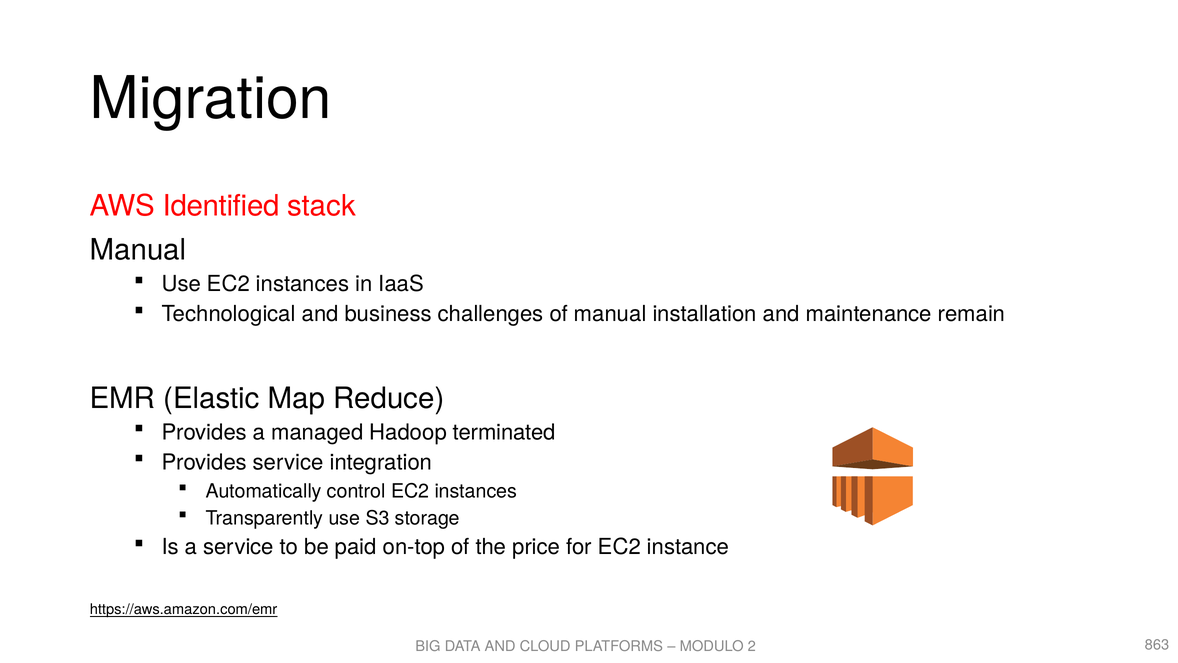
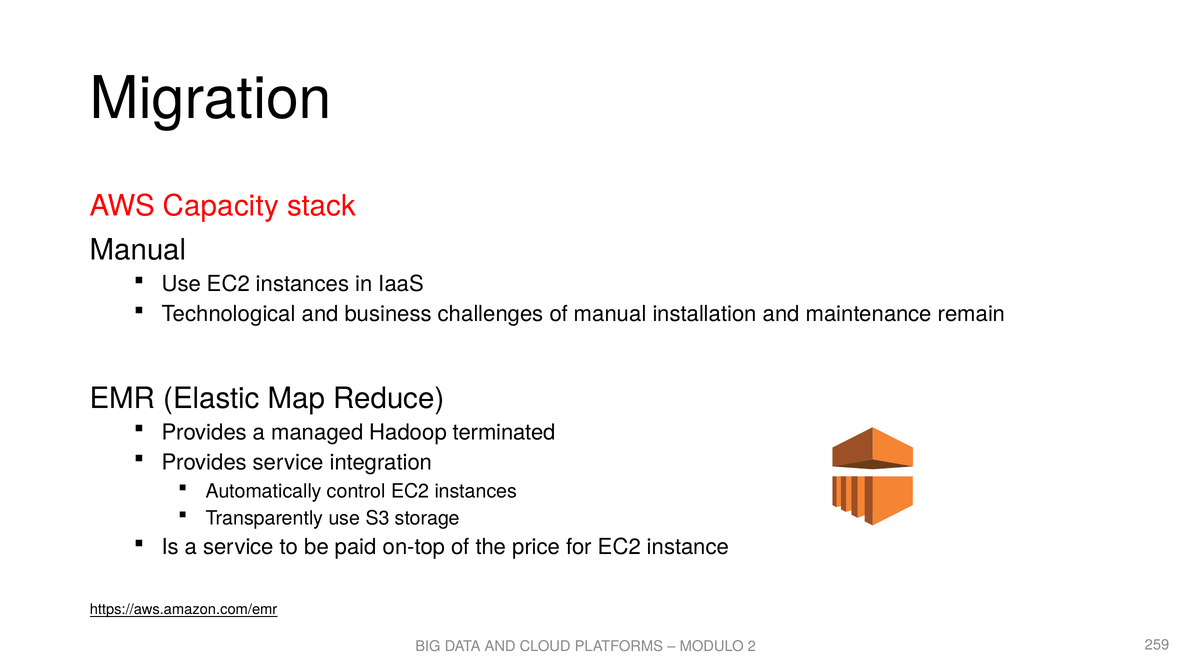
Identified: Identified -> Capacity (221, 206)
863: 863 -> 259 (1157, 644)
